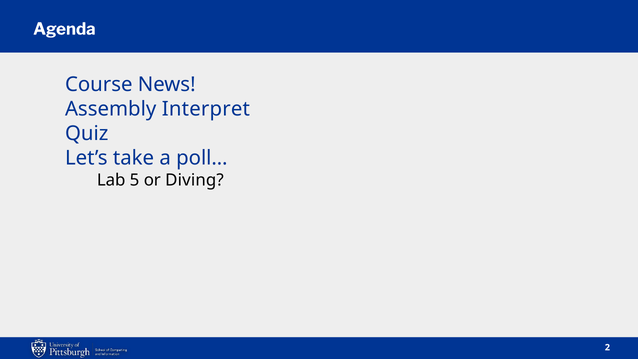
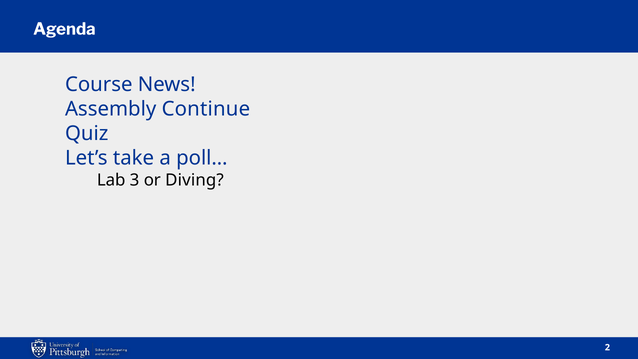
Interpret: Interpret -> Continue (206, 109)
5: 5 -> 3 (135, 180)
